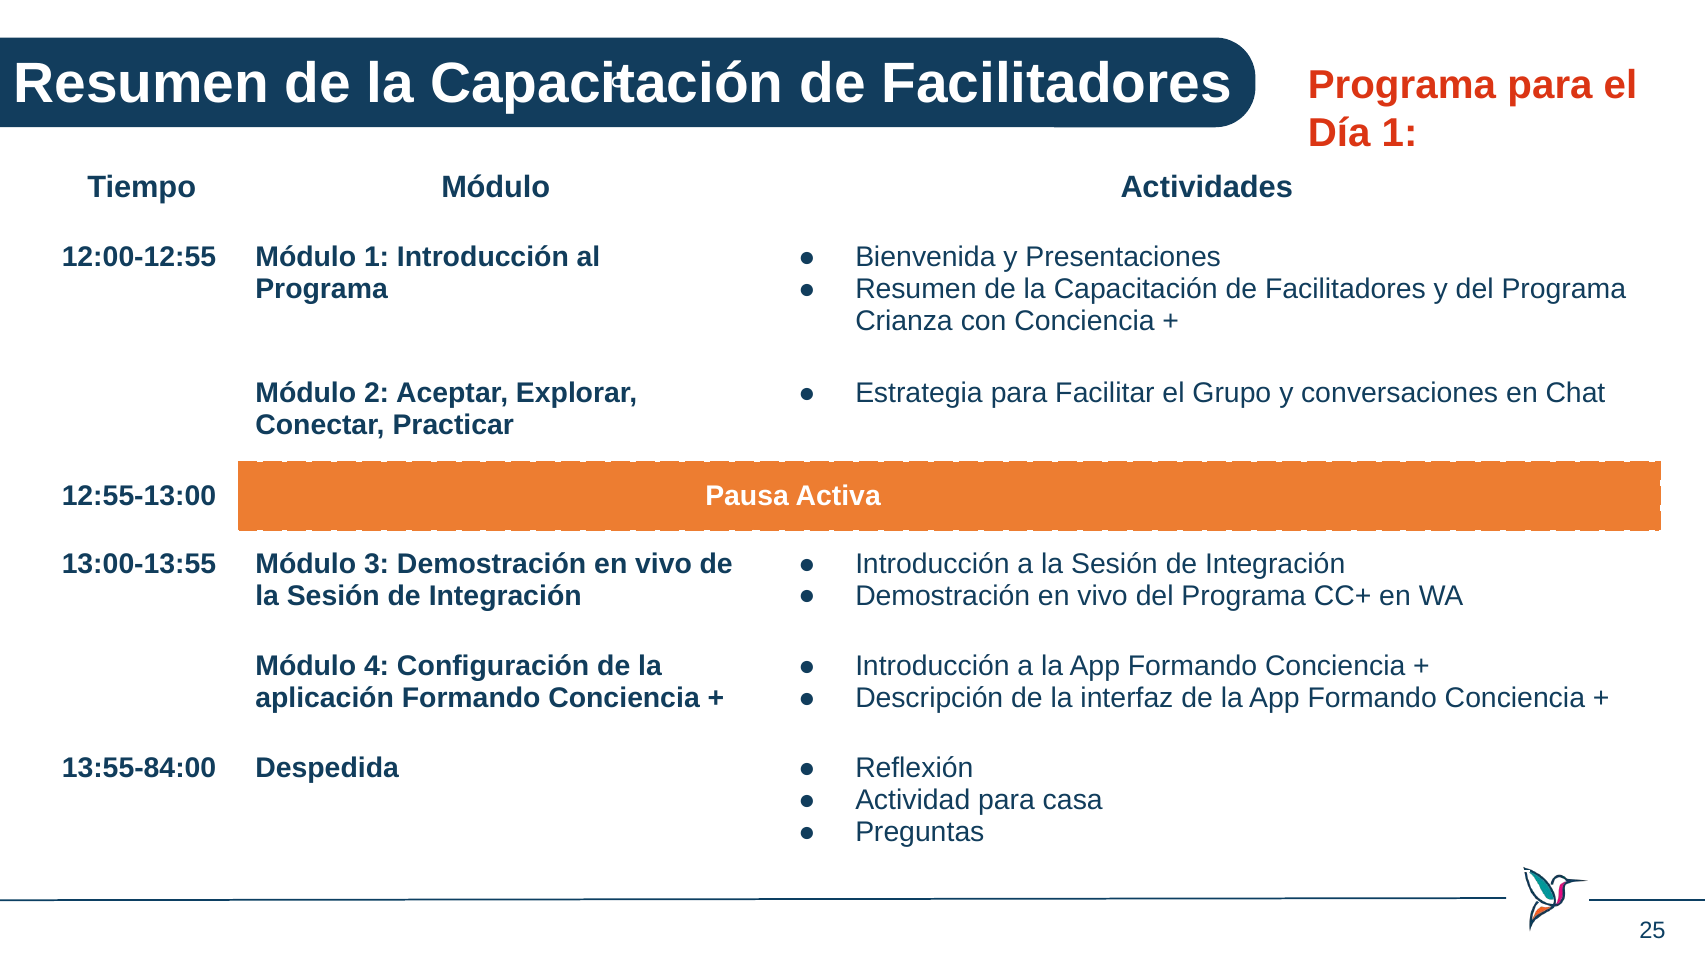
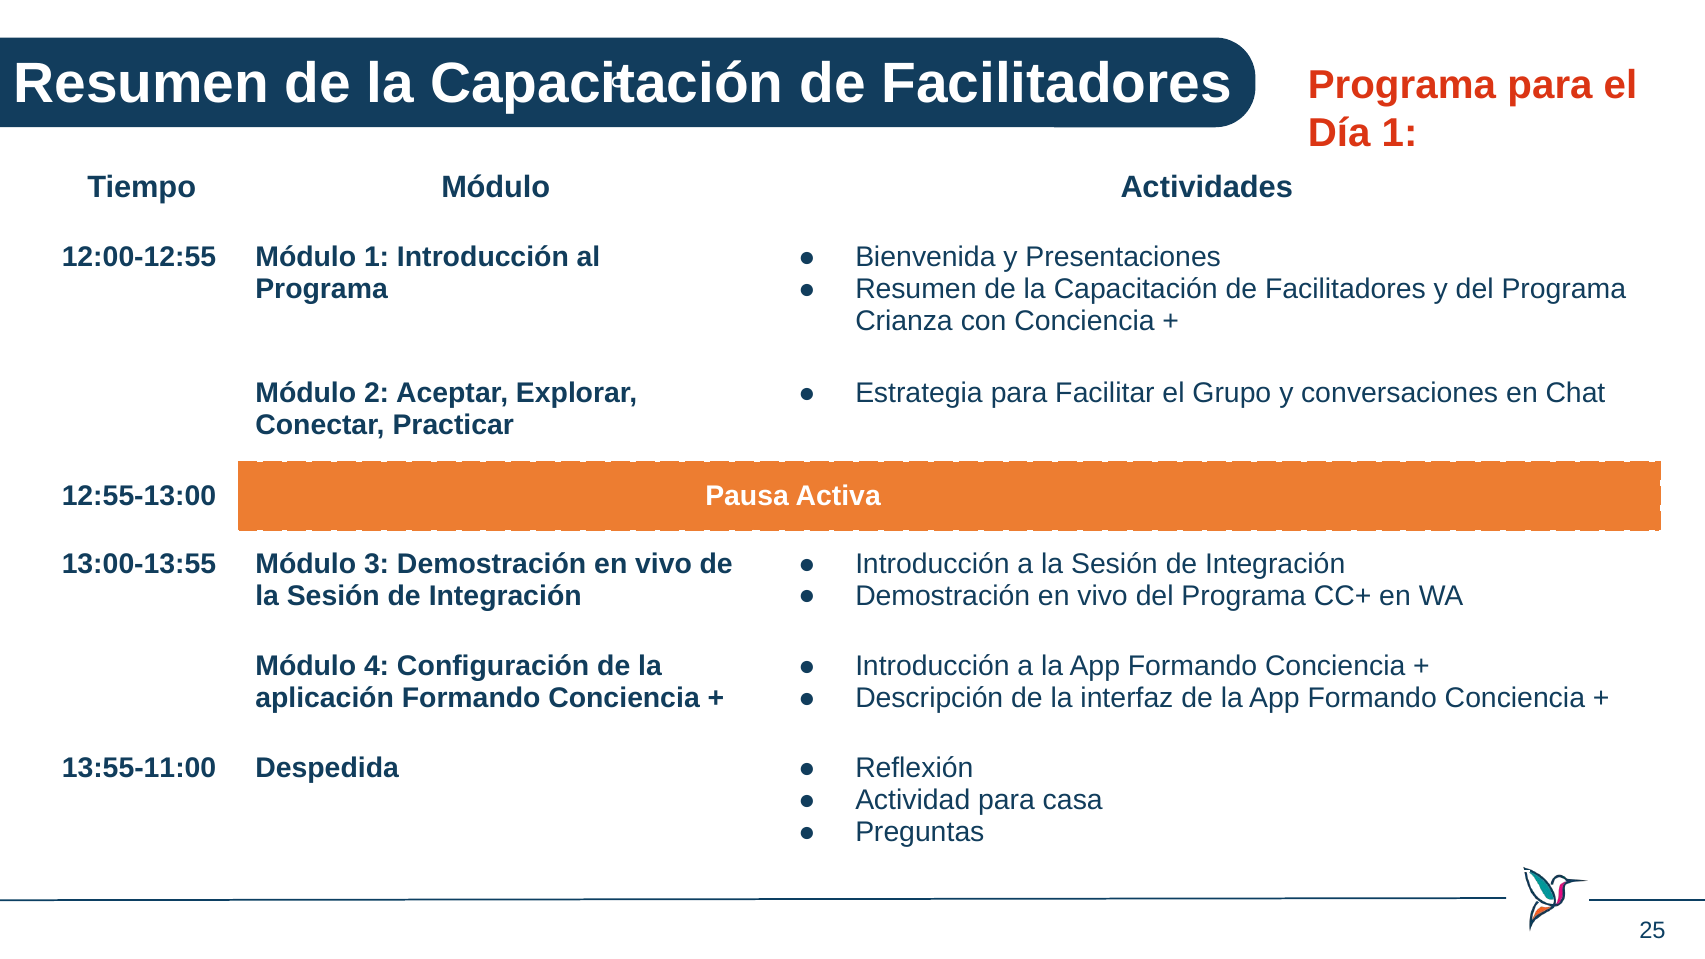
13:55-84:00: 13:55-84:00 -> 13:55-11:00 (139, 768)
